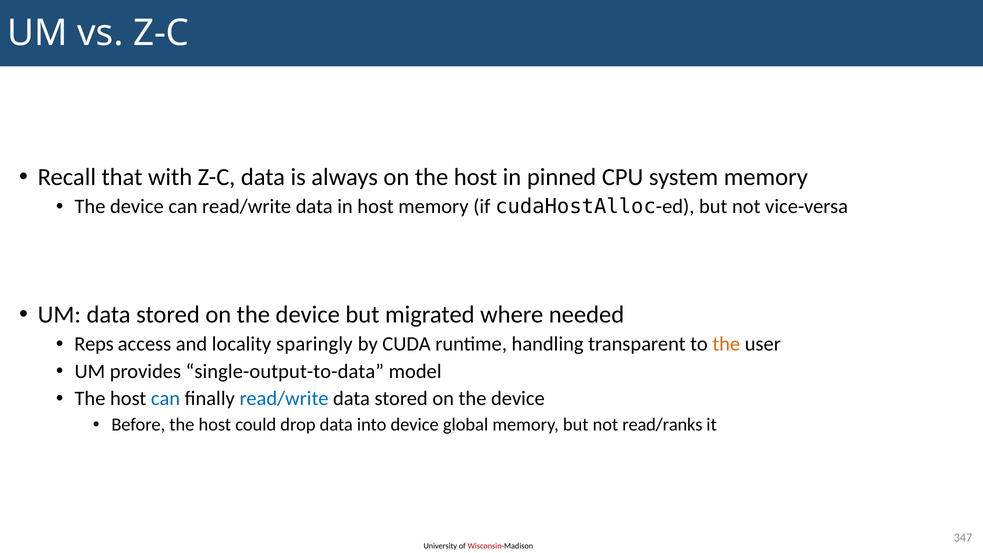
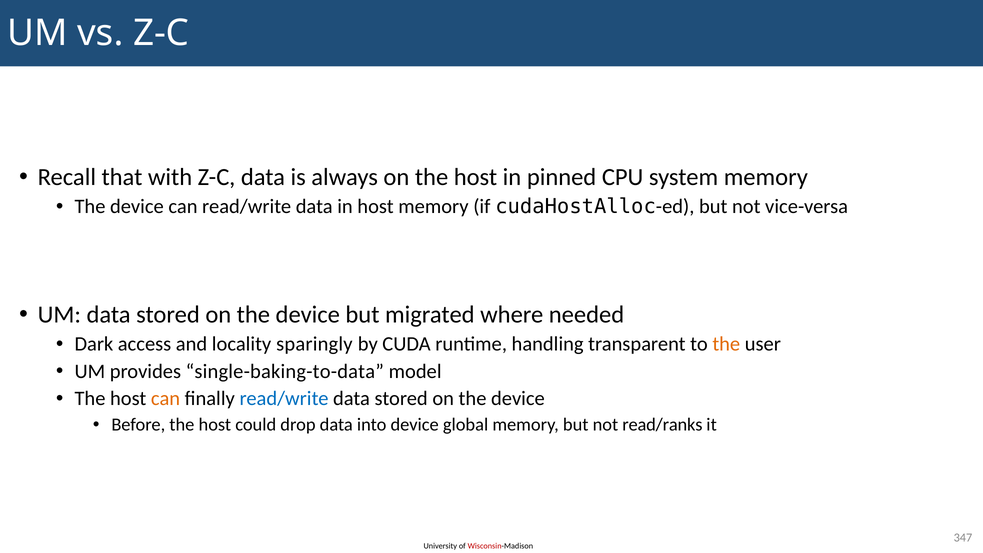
Reps: Reps -> Dark (94, 344)
single-output-to-data: single-output-to-data -> single-baking-to-data (285, 371)
can colour: blue -> orange (166, 399)
